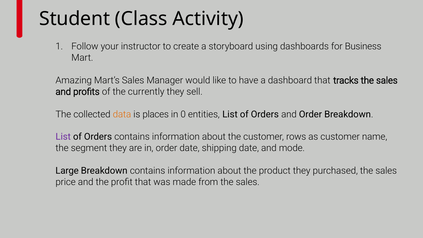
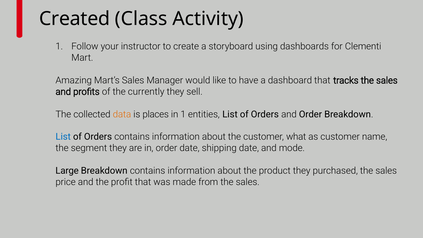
Student: Student -> Created (75, 19)
Business: Business -> Clementi (363, 47)
in 0: 0 -> 1 (183, 114)
List colour: purple -> blue (63, 137)
rows: rows -> what (296, 137)
